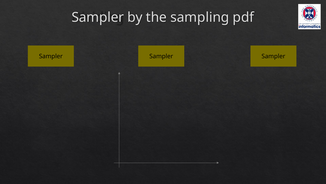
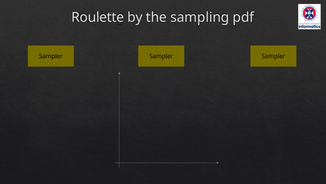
Sampler: Sampler -> Roulette (98, 17)
